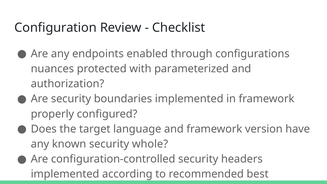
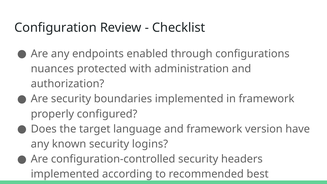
parameterized: parameterized -> administration (192, 69)
whole: whole -> logins (150, 144)
